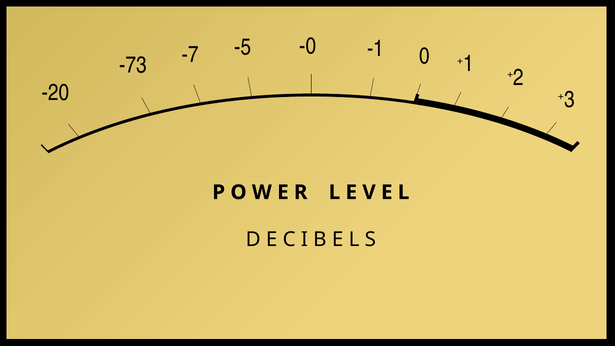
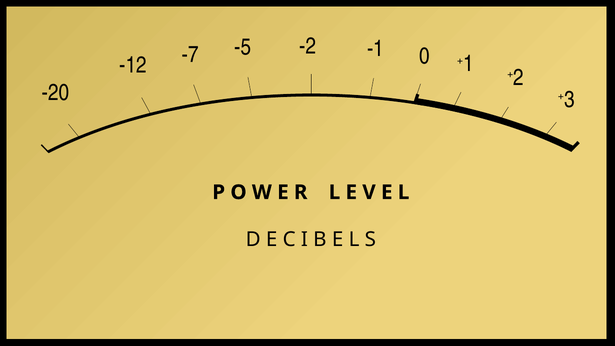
-73: -73 -> -12 (133, 65)
-0: -0 -> -2 (308, 46)
